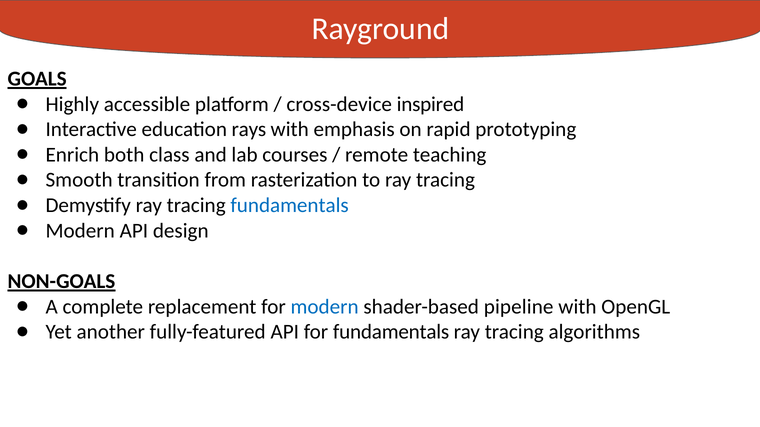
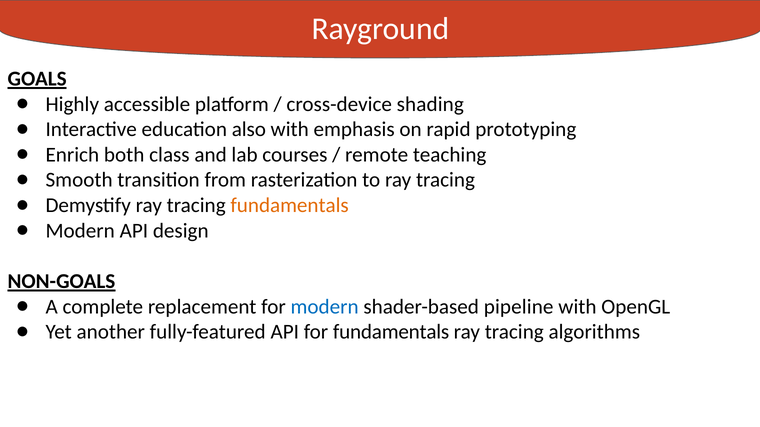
inspired: inspired -> shading (430, 104)
rays: rays -> also (249, 130)
fundamentals colour: blue -> orange (290, 206)
